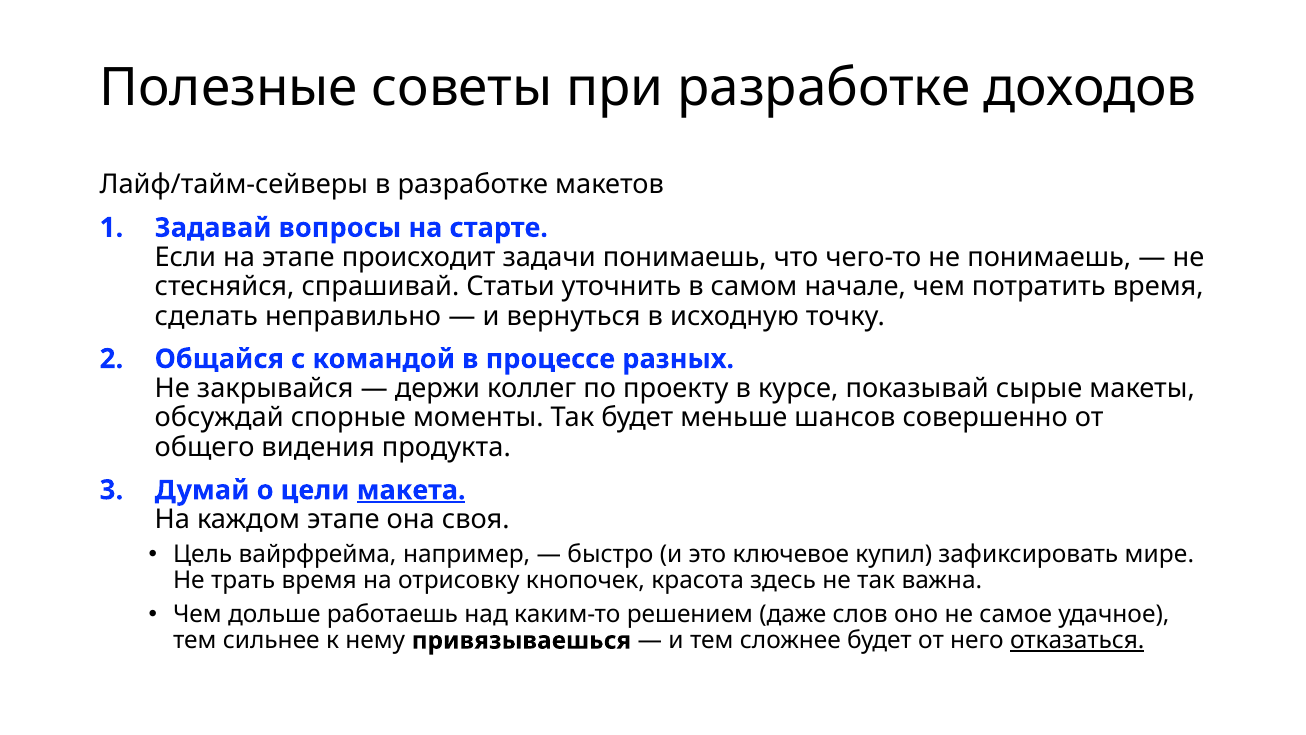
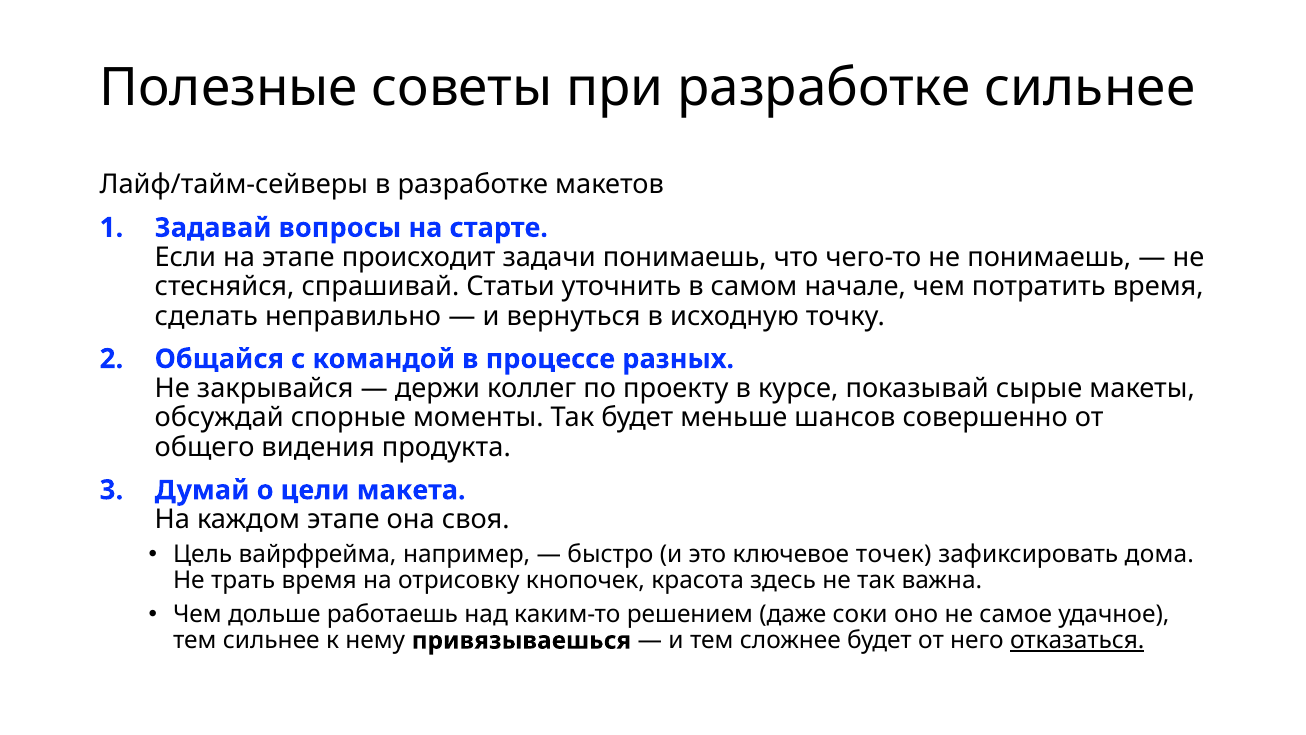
разработке доходов: доходов -> сильнее (1090, 88)
макета underline: present -> none (411, 490)
купил: купил -> точек (894, 554)
мире: мире -> дома (1159, 554)
слов: слов -> соки (860, 614)
